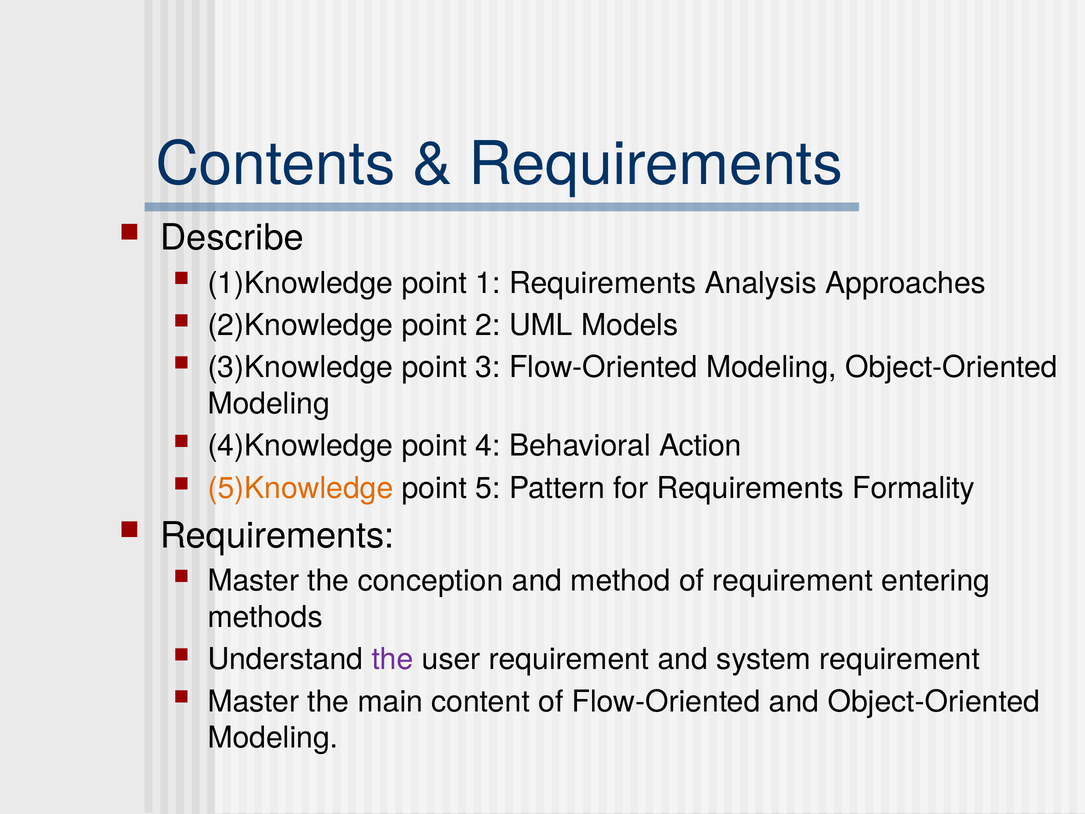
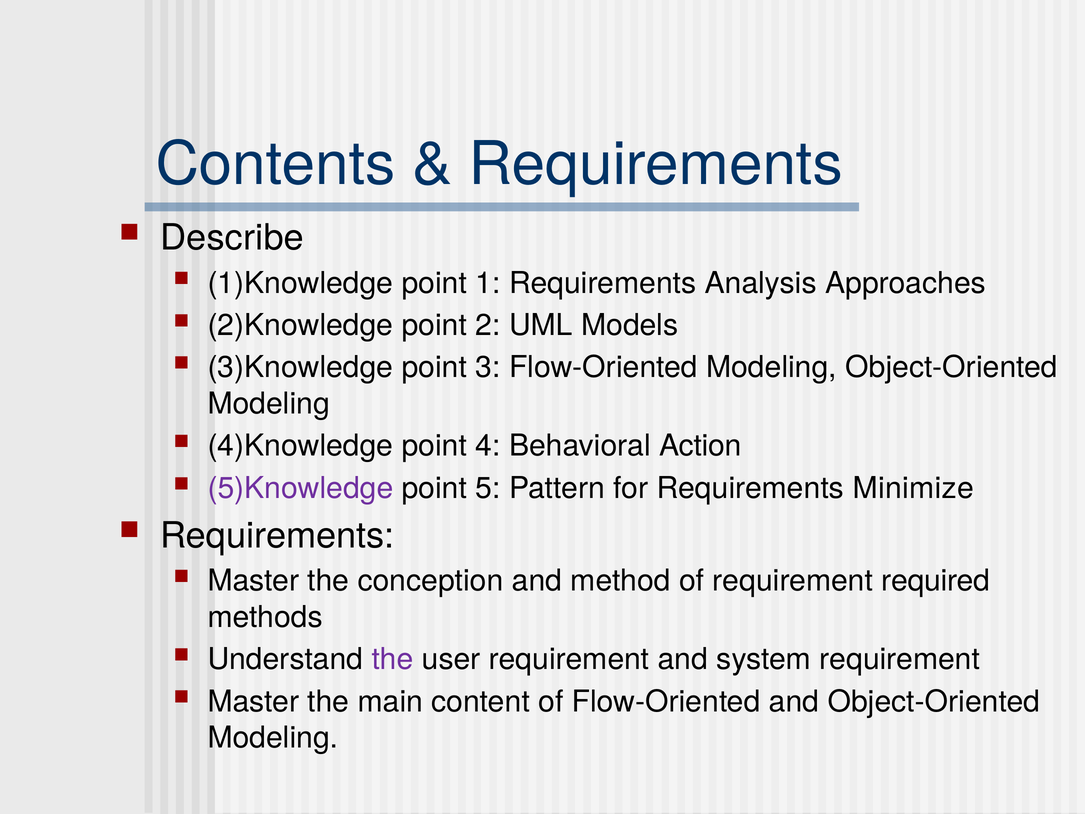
5)Knowledge colour: orange -> purple (300, 488)
Formality: Formality -> Minimize (913, 488)
entering: entering -> required (936, 581)
